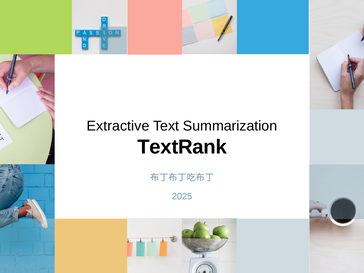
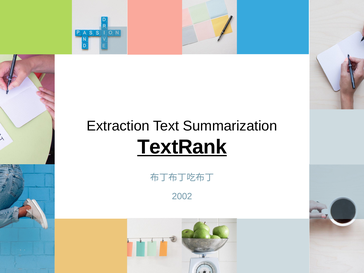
Extractive: Extractive -> Extraction (118, 126)
TextRank underline: none -> present (182, 147)
2025: 2025 -> 2002 (182, 196)
